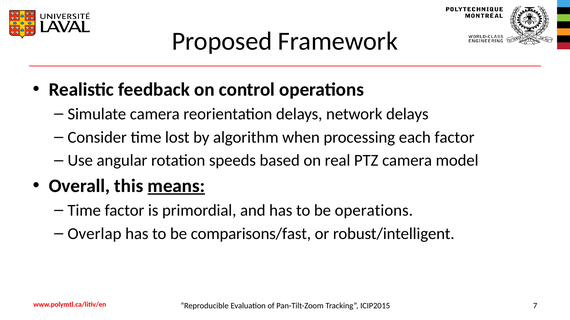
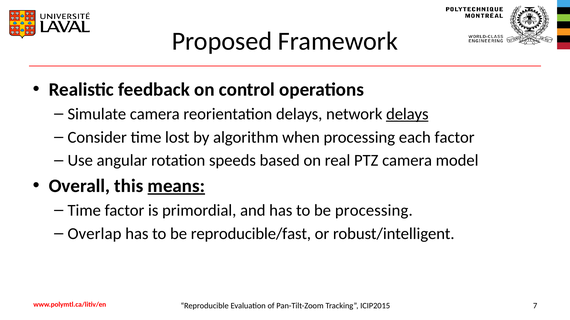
delays underline: none -> present (407, 114)
be operations: operations -> processing (374, 211)
comparisons/fast: comparisons/fast -> reproducible/fast (251, 234)
